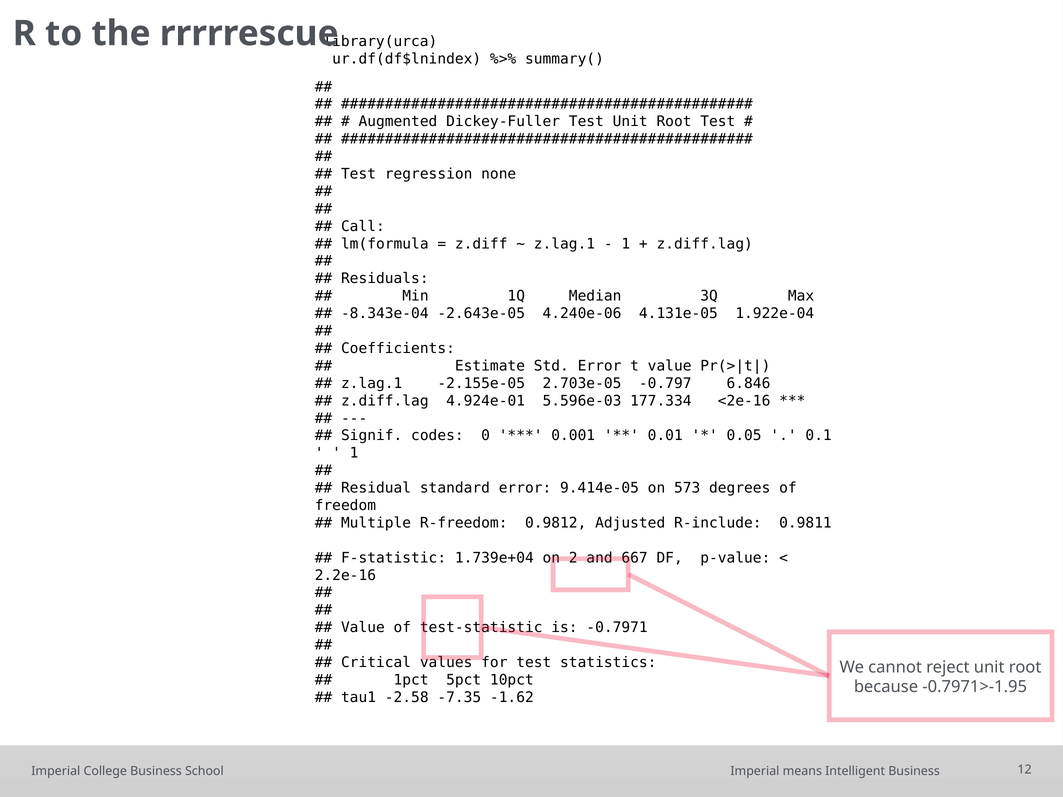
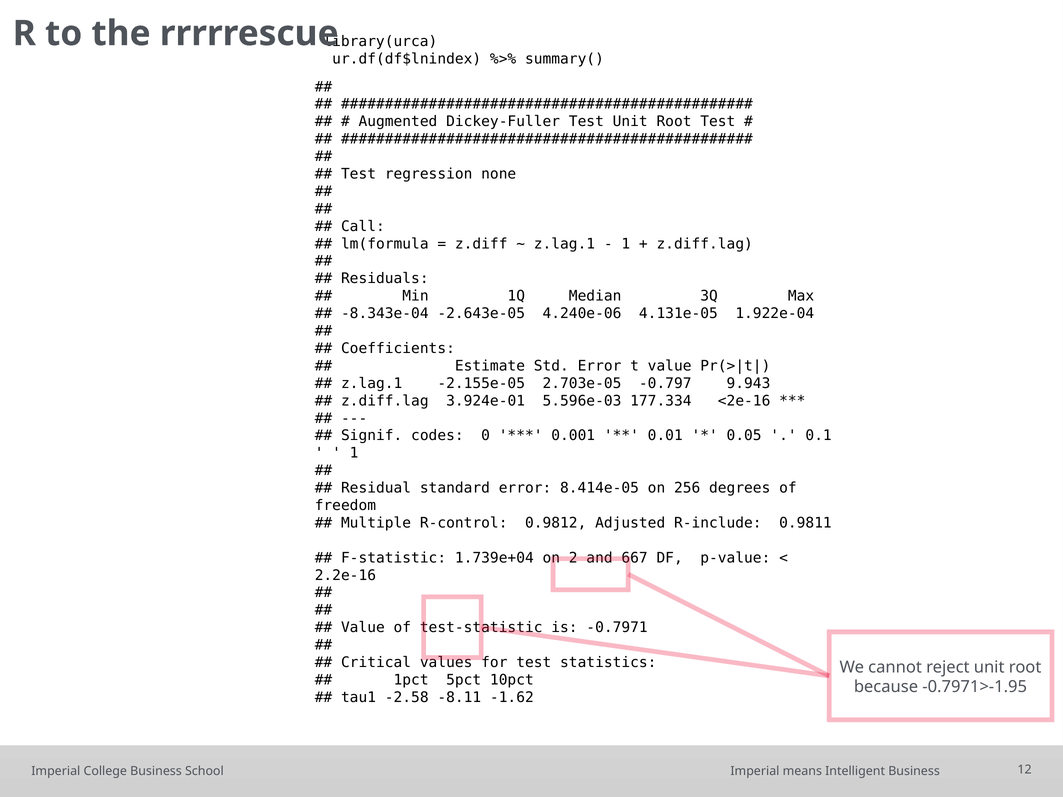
6.846: 6.846 -> 9.943 (748, 383)
4.924e-01: 4.924e-01 -> 3.924e-01 (486, 401)
9.414e-05: 9.414e-05 -> 8.414e-05 (600, 488)
573: 573 -> 256 (687, 488)
R-freedom: R-freedom -> R-control (464, 523)
-7.35: -7.35 -> -8.11 (459, 697)
